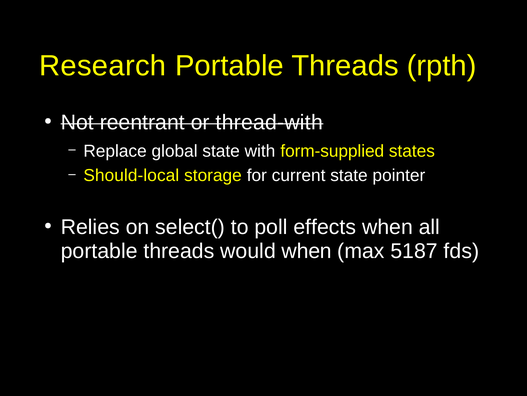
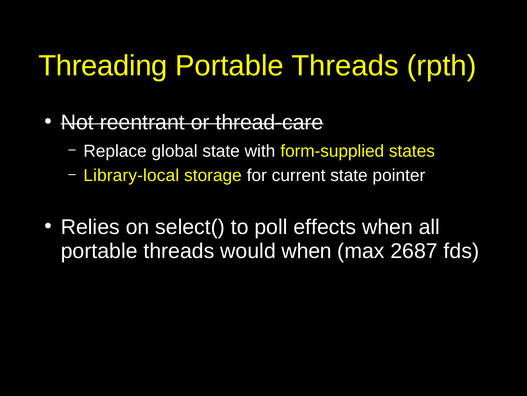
Research: Research -> Threading (103, 66)
thread-with: thread-with -> thread-care (269, 122)
Should-local: Should-local -> Library-local (131, 175)
5187: 5187 -> 2687 (414, 251)
